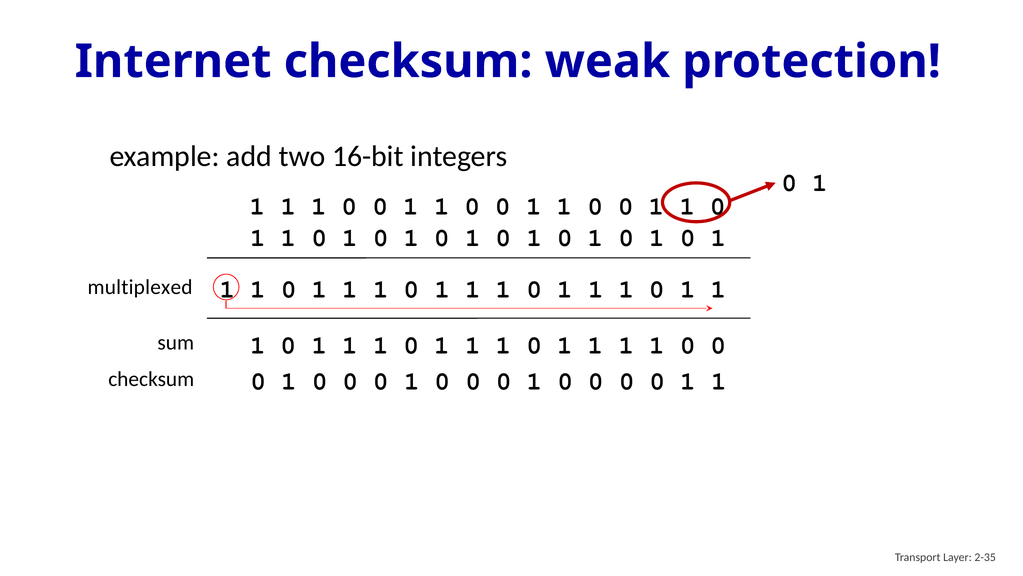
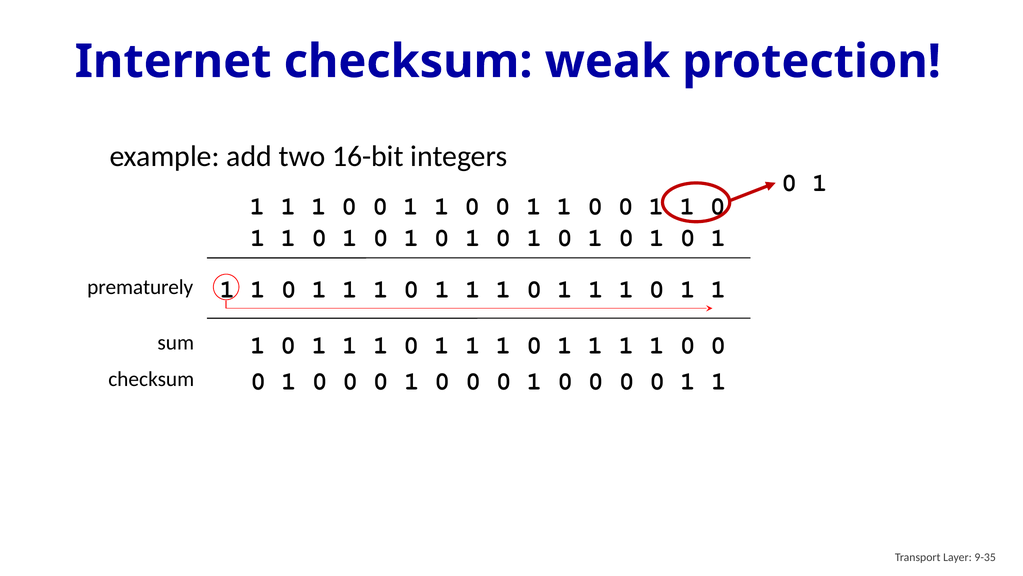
multiplexed: multiplexed -> prematurely (140, 287)
2-35: 2-35 -> 9-35 (985, 557)
